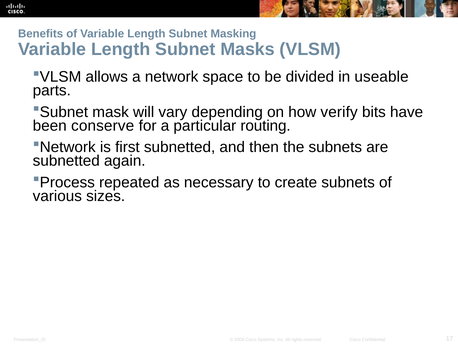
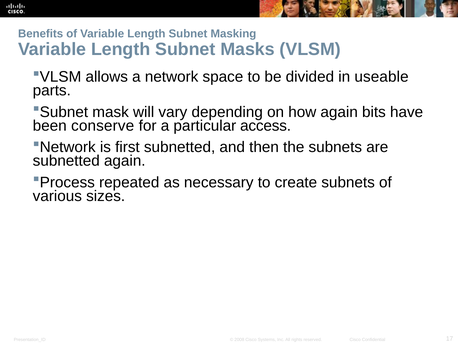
how verify: verify -> again (339, 112)
routing: routing -> access (266, 126)
